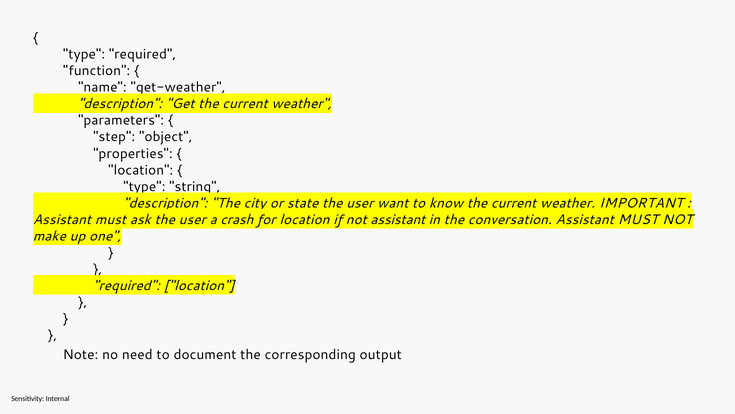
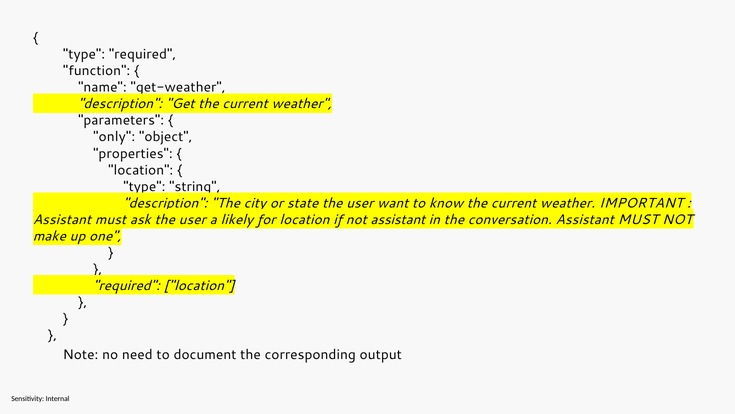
step: step -> only (114, 137)
crash: crash -> likely (237, 219)
